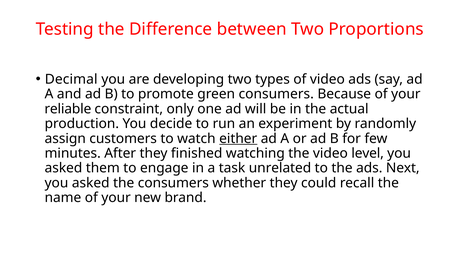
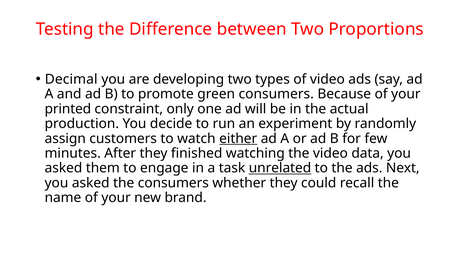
reliable: reliable -> printed (68, 109)
level: level -> data (368, 154)
unrelated underline: none -> present (280, 168)
